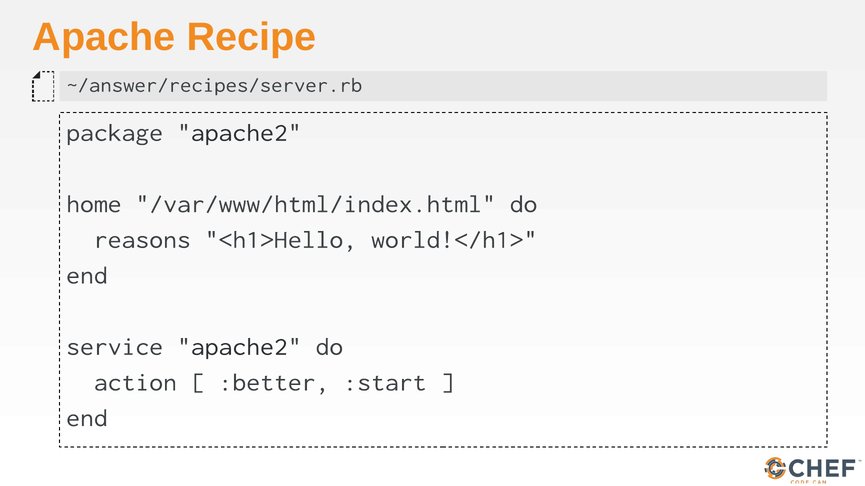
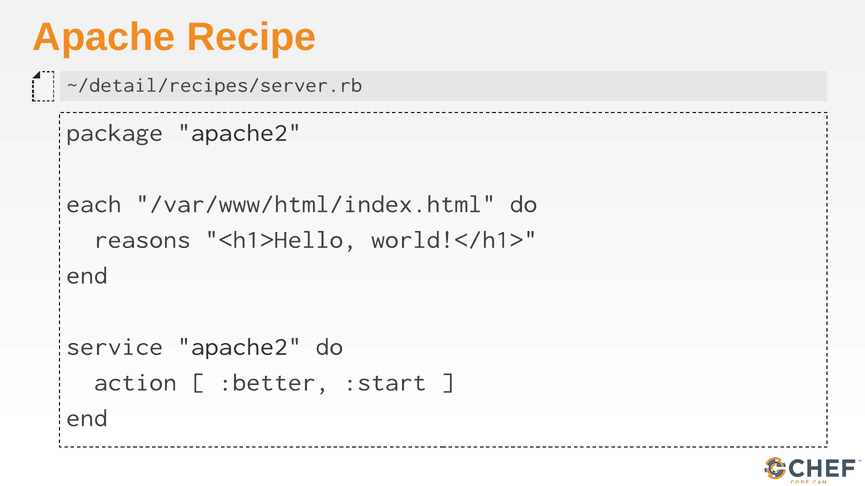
~/answer/recipes/server.rb: ~/answer/recipes/server.rb -> ~/detail/recipes/server.rb (214, 85)
home: home -> each (94, 204)
